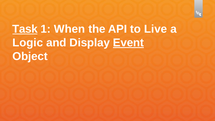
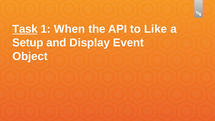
Live: Live -> Like (156, 29)
Logic: Logic -> Setup (28, 43)
Event underline: present -> none (128, 43)
